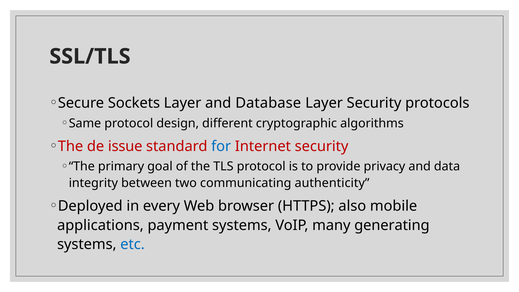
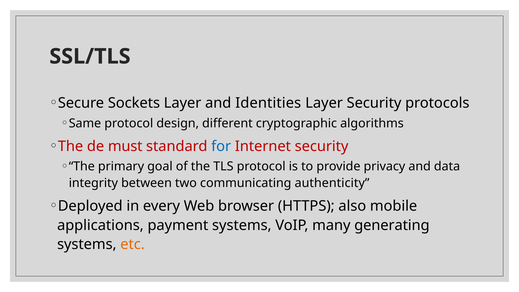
Database: Database -> Identities (268, 103)
issue: issue -> must (125, 146)
etc colour: blue -> orange (133, 244)
